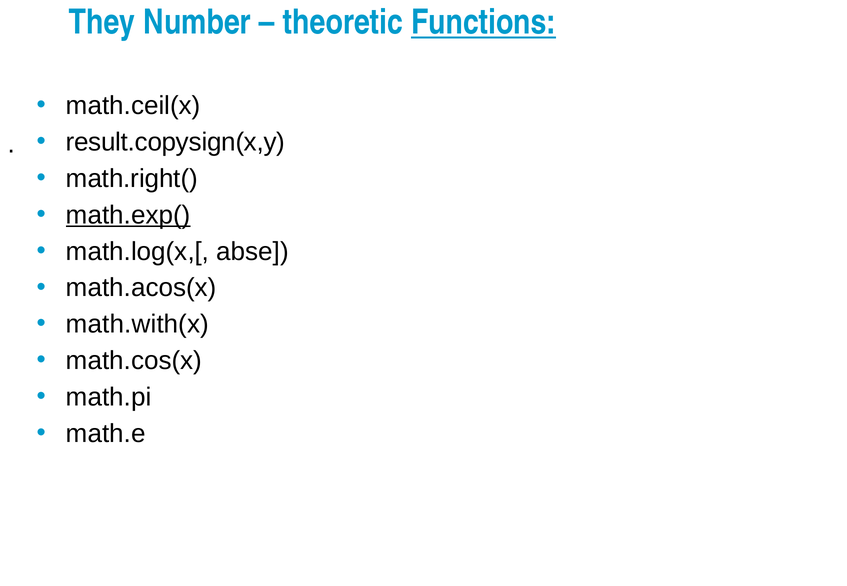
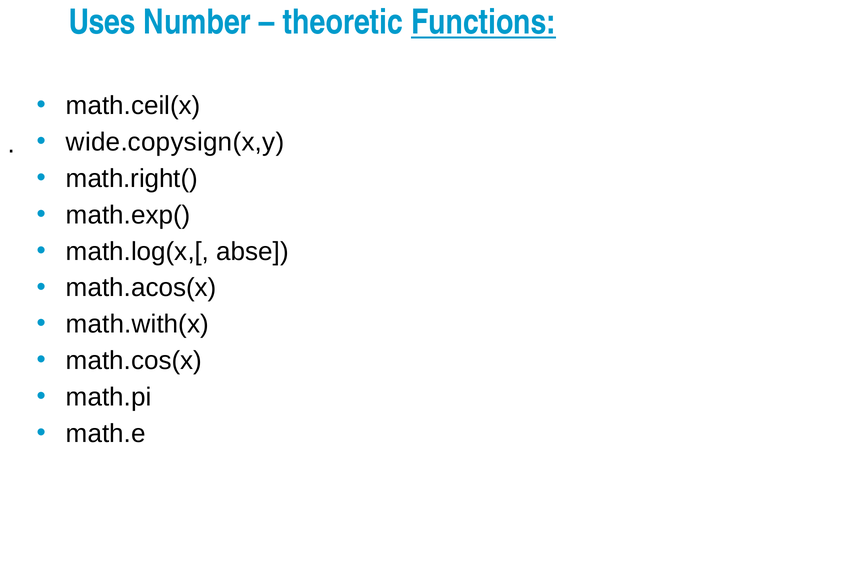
They: They -> Uses (102, 22)
result.copysign(x,y: result.copysign(x,y -> wide.copysign(x,y (175, 142)
math.exp( underline: present -> none (128, 215)
